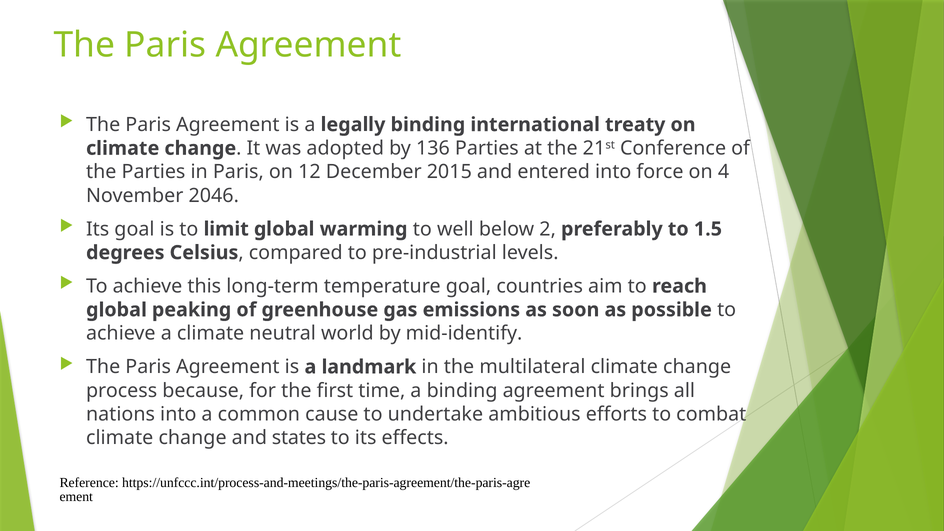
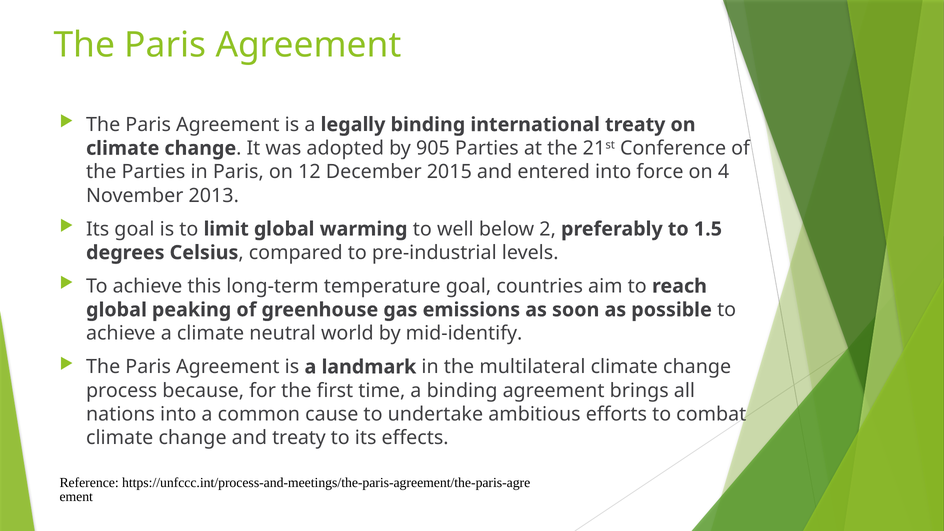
136: 136 -> 905 (433, 148)
2046: 2046 -> 2013 (214, 196)
and states: states -> treaty (299, 438)
